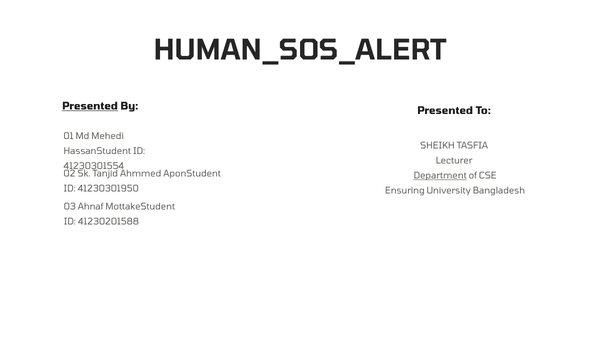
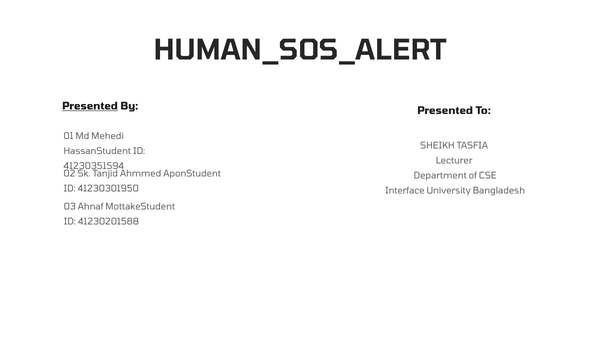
41230301554: 41230301554 -> 41230351594 (94, 166)
Department underline: present -> none (440, 176)
Ensuring: Ensuring -> Interface (405, 190)
